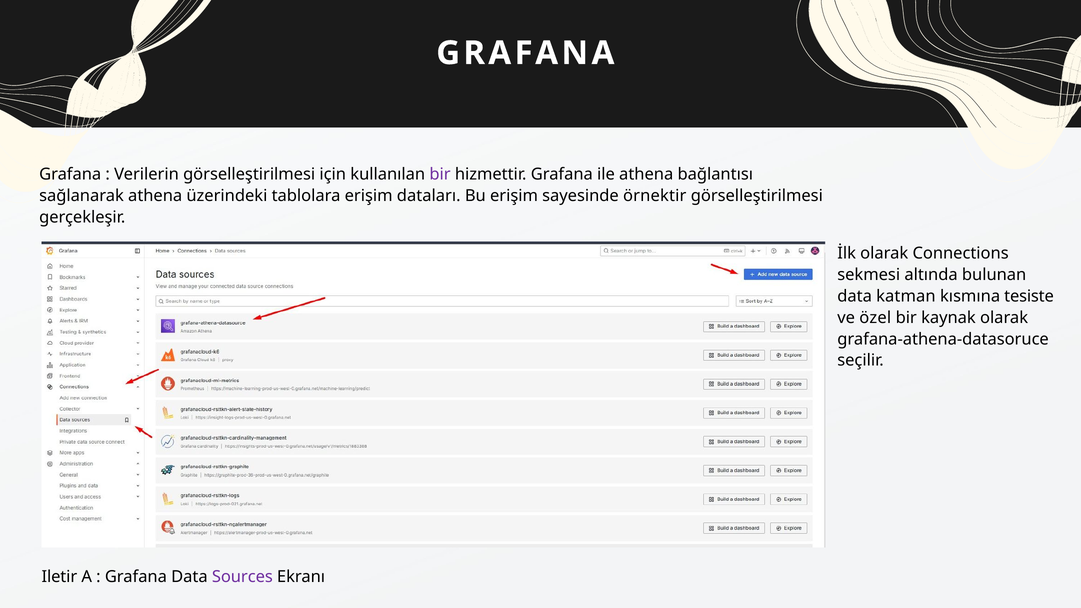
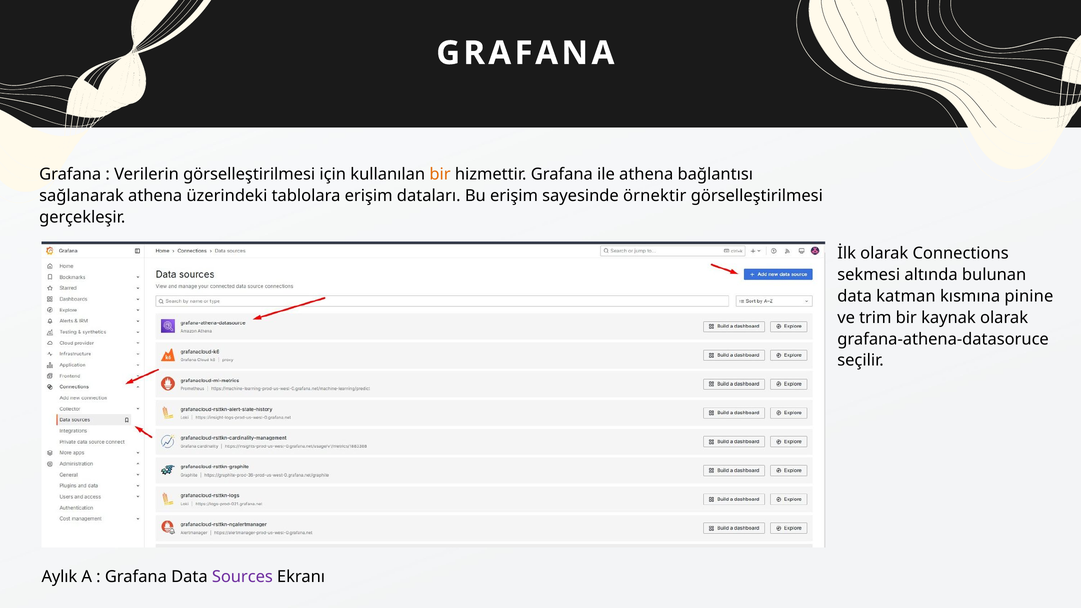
bir colour: purple -> orange (440, 174)
tesiste: tesiste -> pinine (1029, 296)
özel: özel -> trim (875, 318)
Iletir: Iletir -> Aylık (59, 577)
